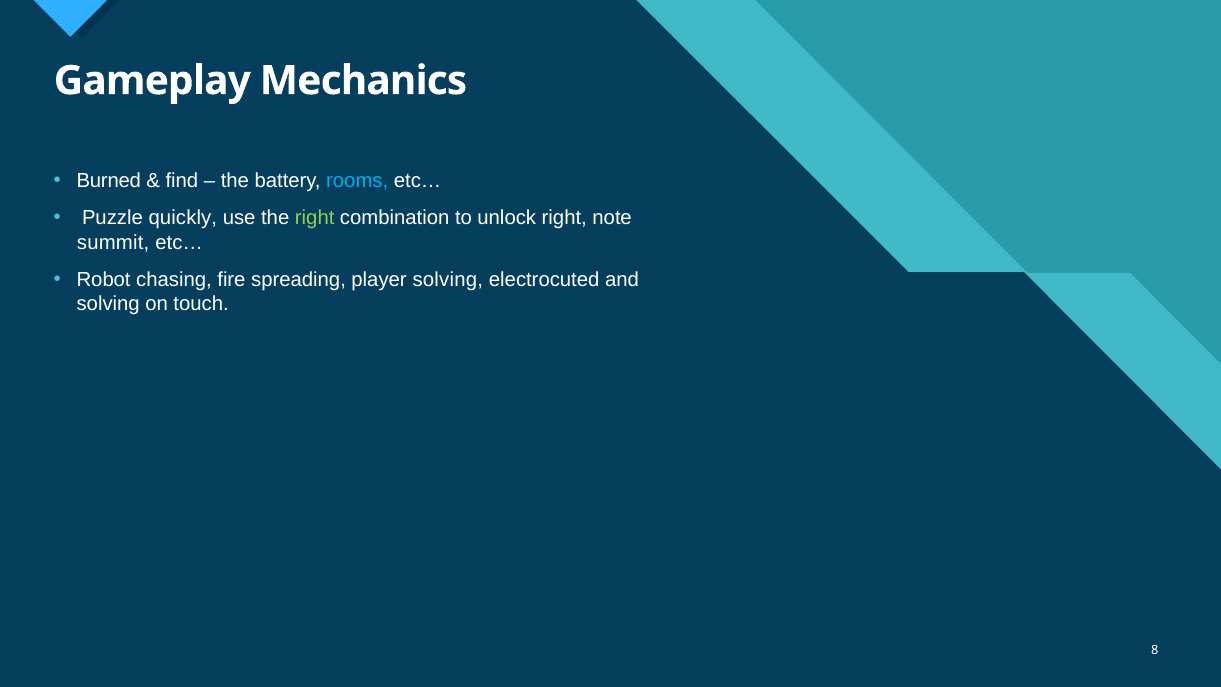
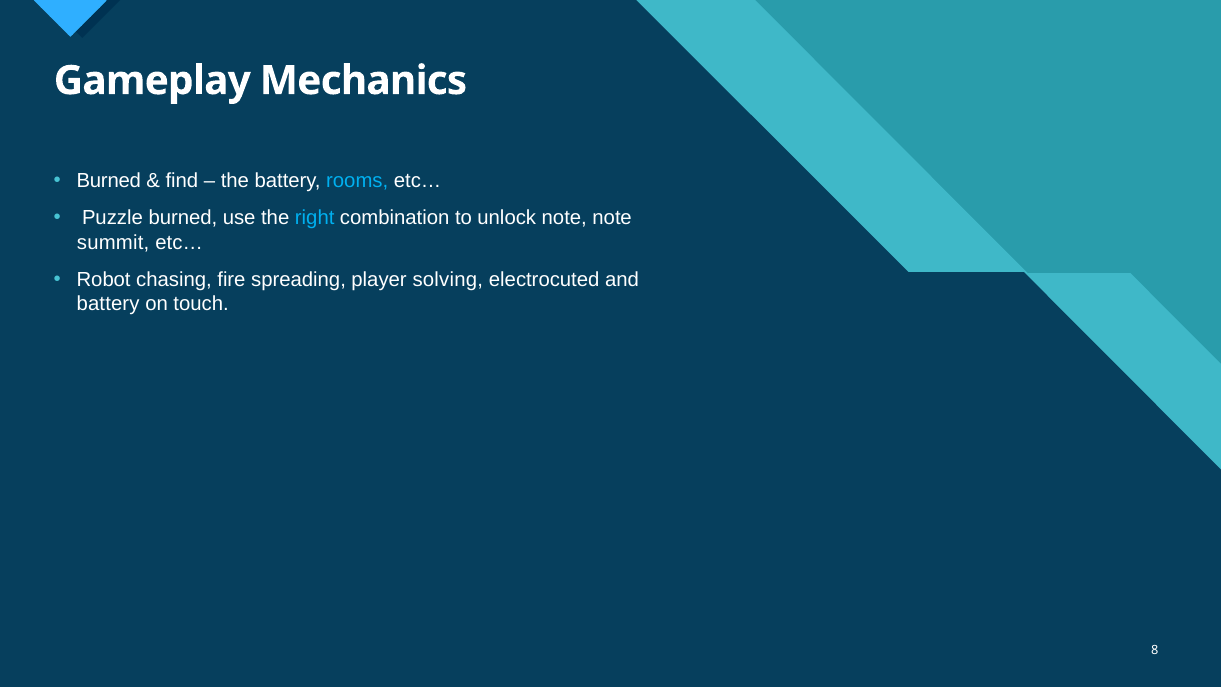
Puzzle quickly: quickly -> burned (183, 218)
right colour: light green -> light blue (315, 218)
unlock right: right -> note (564, 218)
solving: solving -> battery (108, 304)
